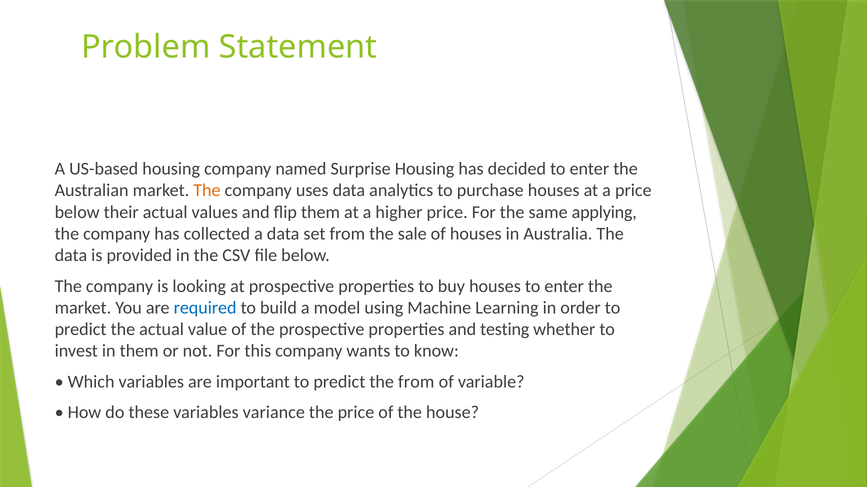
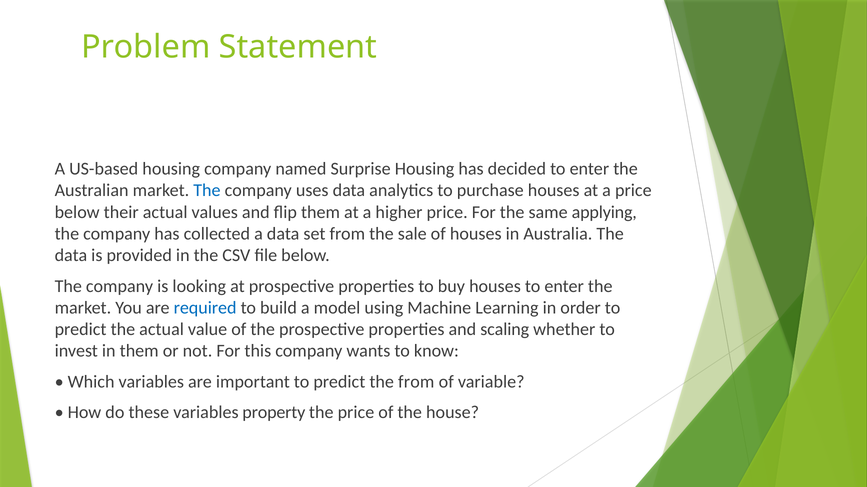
The colour: orange -> blue (207, 191)
testing: testing -> scaling (505, 330)
variance: variance -> property (274, 413)
